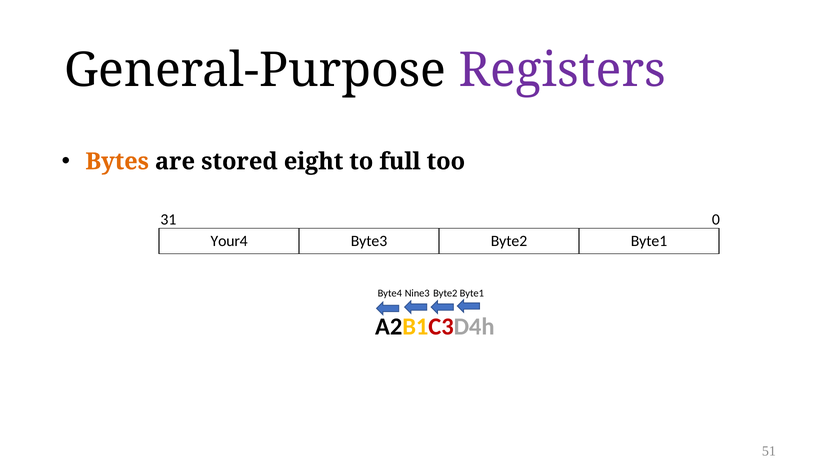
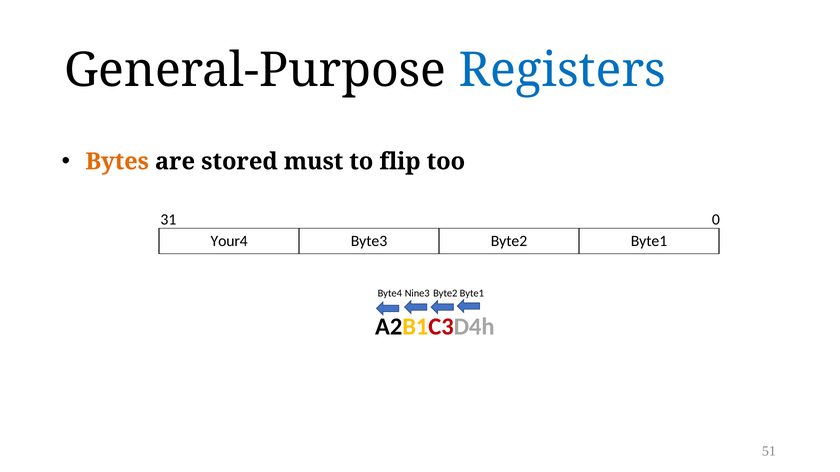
Registers colour: purple -> blue (562, 70)
eight: eight -> must (314, 162)
full: full -> flip (400, 162)
